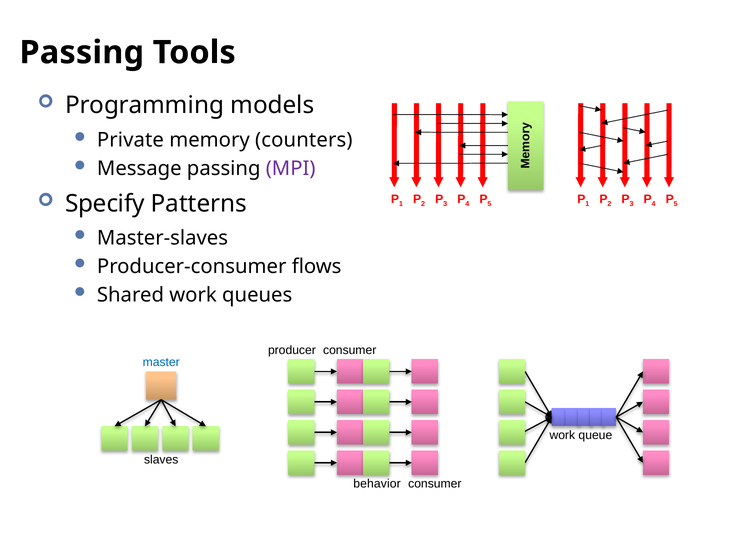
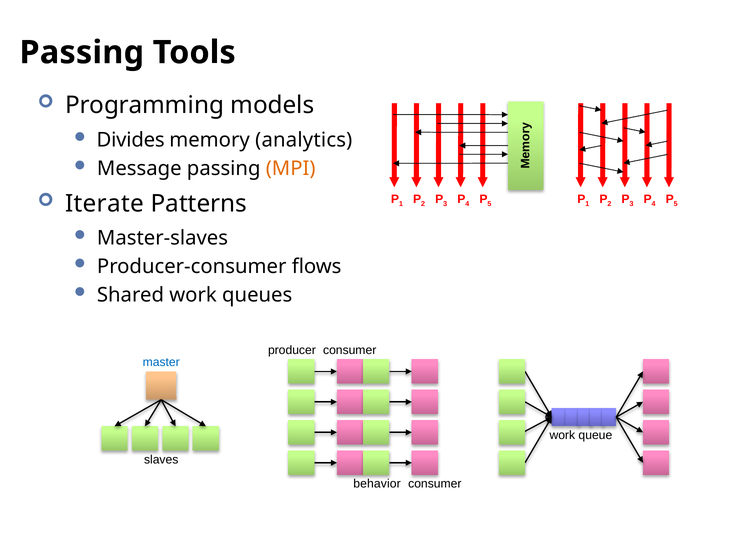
Private: Private -> Divides (131, 140)
counters: counters -> analytics (304, 140)
MPI colour: purple -> orange (291, 168)
Specify: Specify -> Iterate (105, 203)
